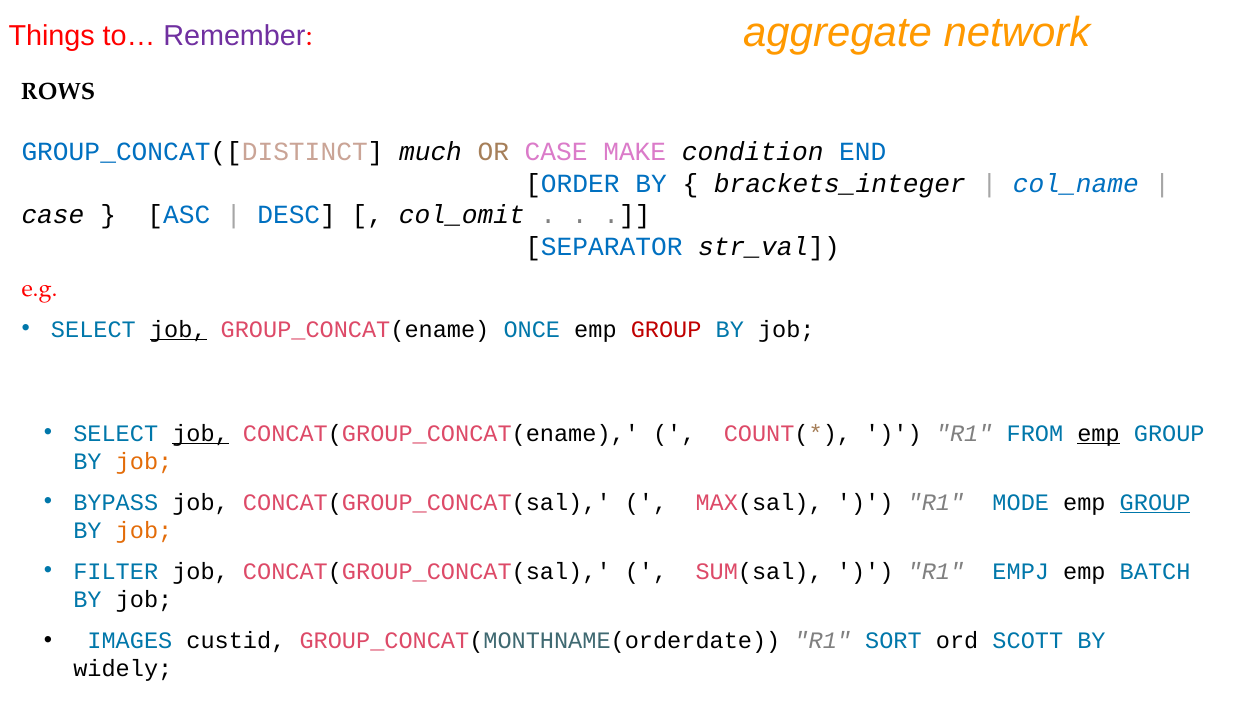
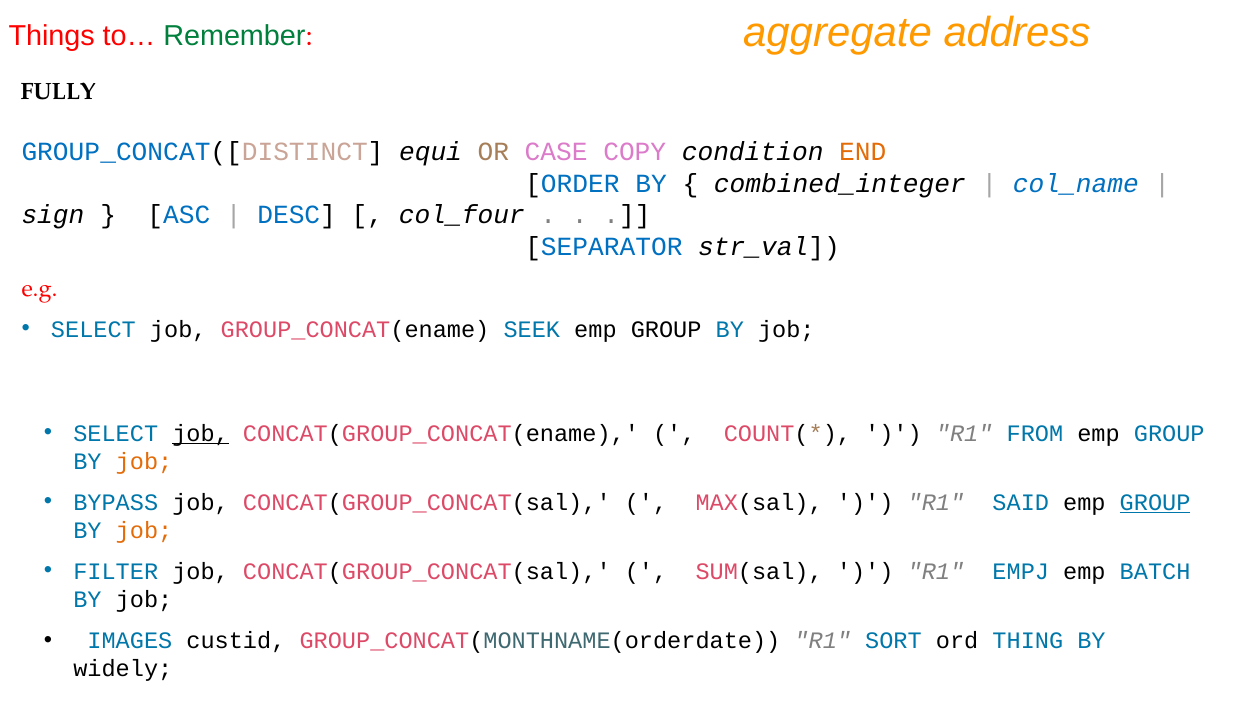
network: network -> address (1017, 33)
Remember colour: purple -> green (234, 36)
ROWS: ROWS -> FULLY (58, 92)
much: much -> equi (431, 152)
MAKE: MAKE -> COPY (635, 152)
END colour: blue -> orange (863, 152)
brackets_integer: brackets_integer -> combined_integer (840, 184)
case: case -> sign (53, 215)
col_omit: col_omit -> col_four (462, 215)
job underline: present -> none (178, 329)
ONCE: ONCE -> SEEK (532, 329)
GROUP colour: red -> black (666, 329)
emp underline: present -> none (1099, 433)
MODE: MODE -> SAID (1021, 502)
SCOTT: SCOTT -> THING (1028, 641)
